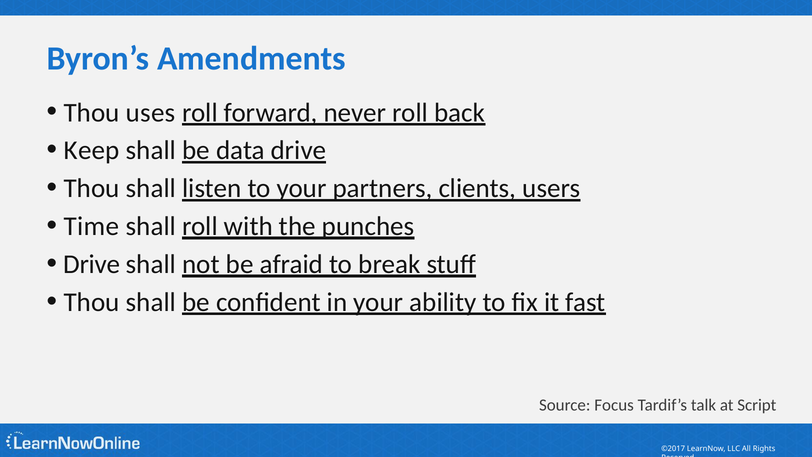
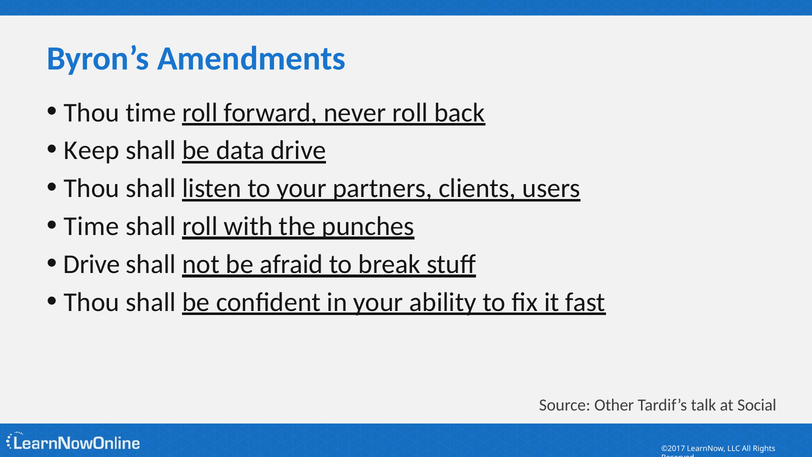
Thou uses: uses -> time (151, 113)
Focus: Focus -> Other (614, 405)
Script: Script -> Social (757, 405)
